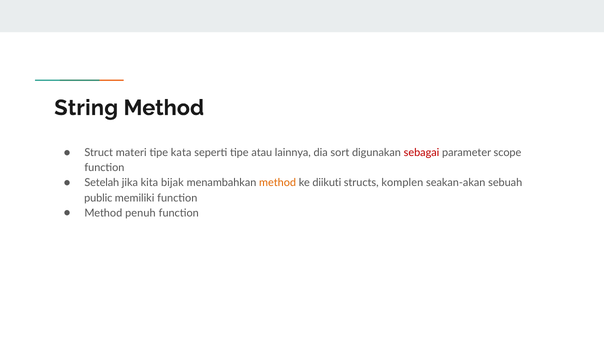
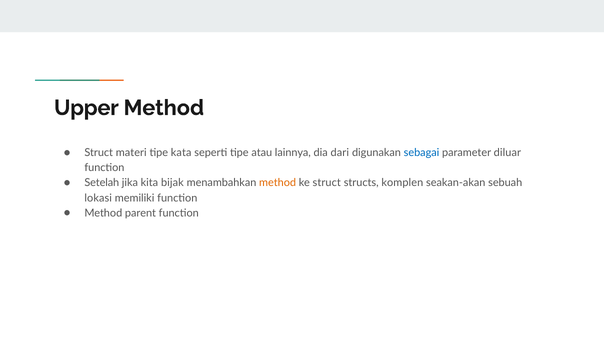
String: String -> Upper (86, 108)
sort: sort -> dari (340, 153)
sebagai colour: red -> blue (422, 153)
scope: scope -> diluar (507, 153)
ke diikuti: diikuti -> struct (327, 183)
public: public -> lokasi (98, 198)
penuh: penuh -> parent (141, 213)
